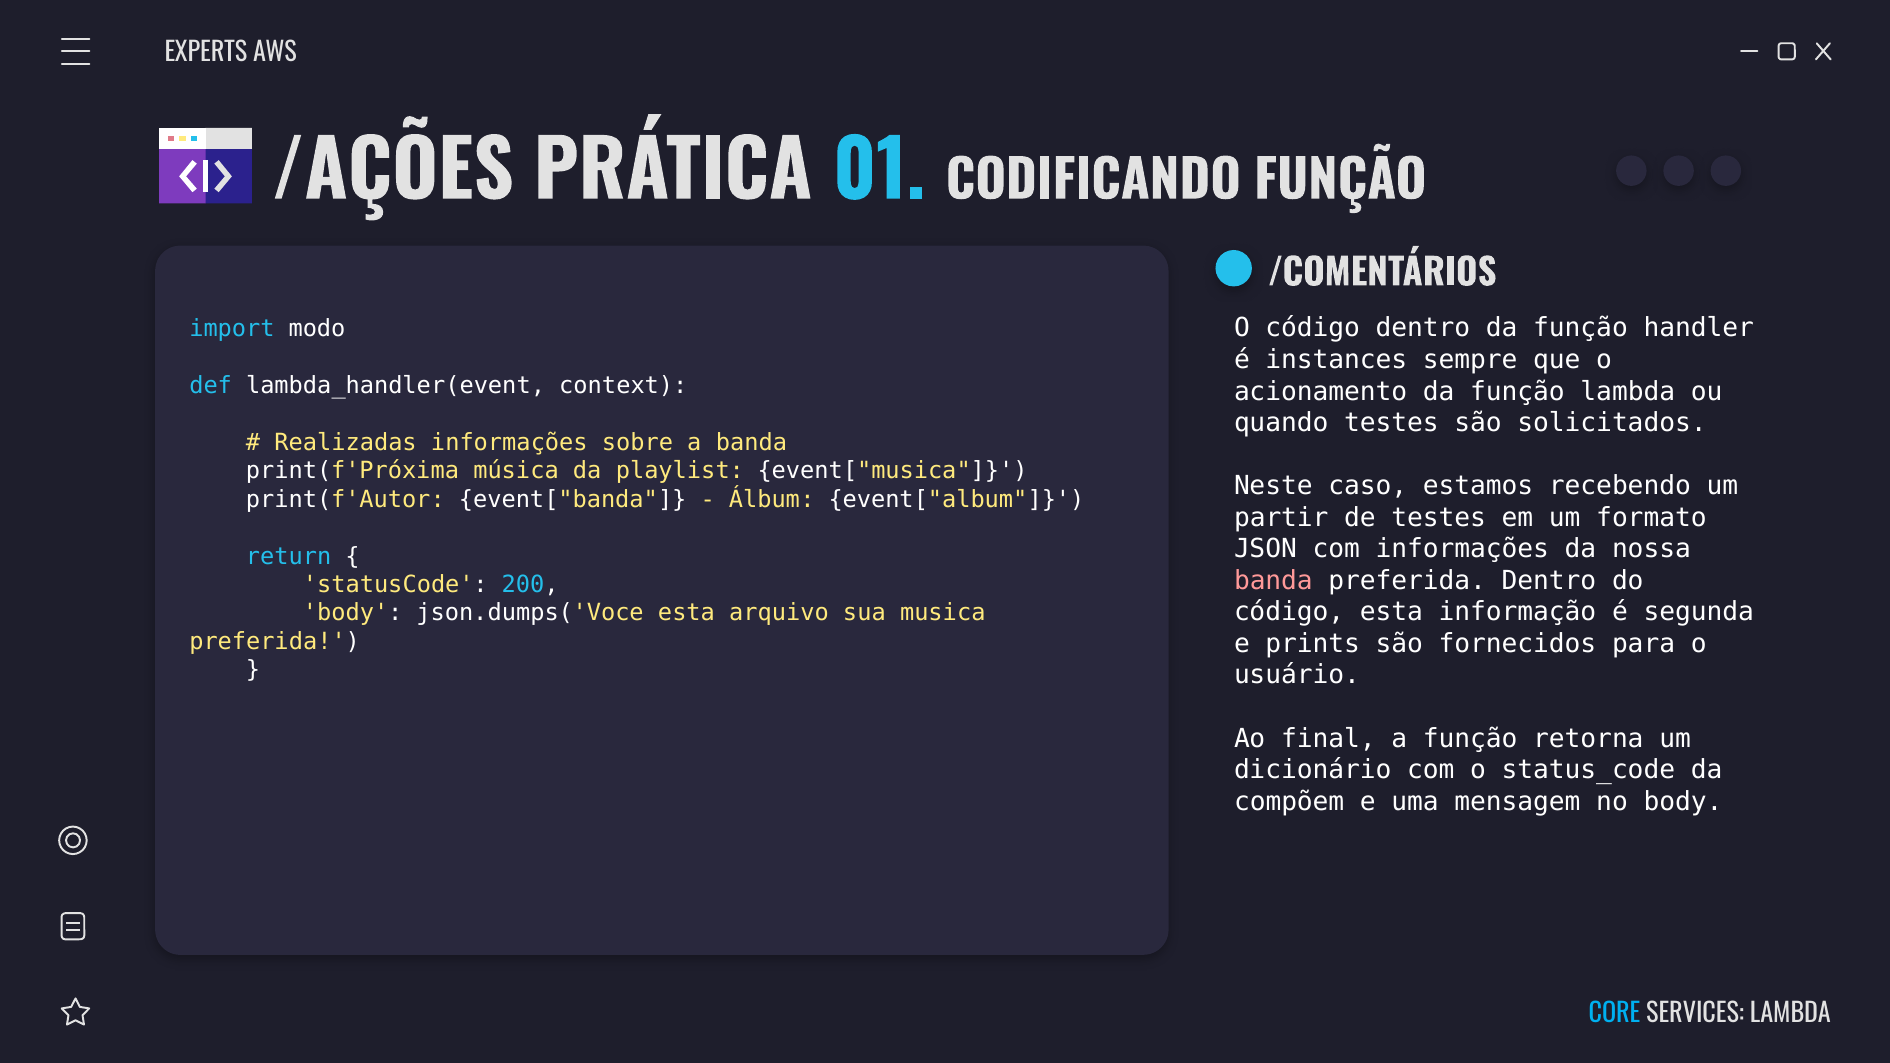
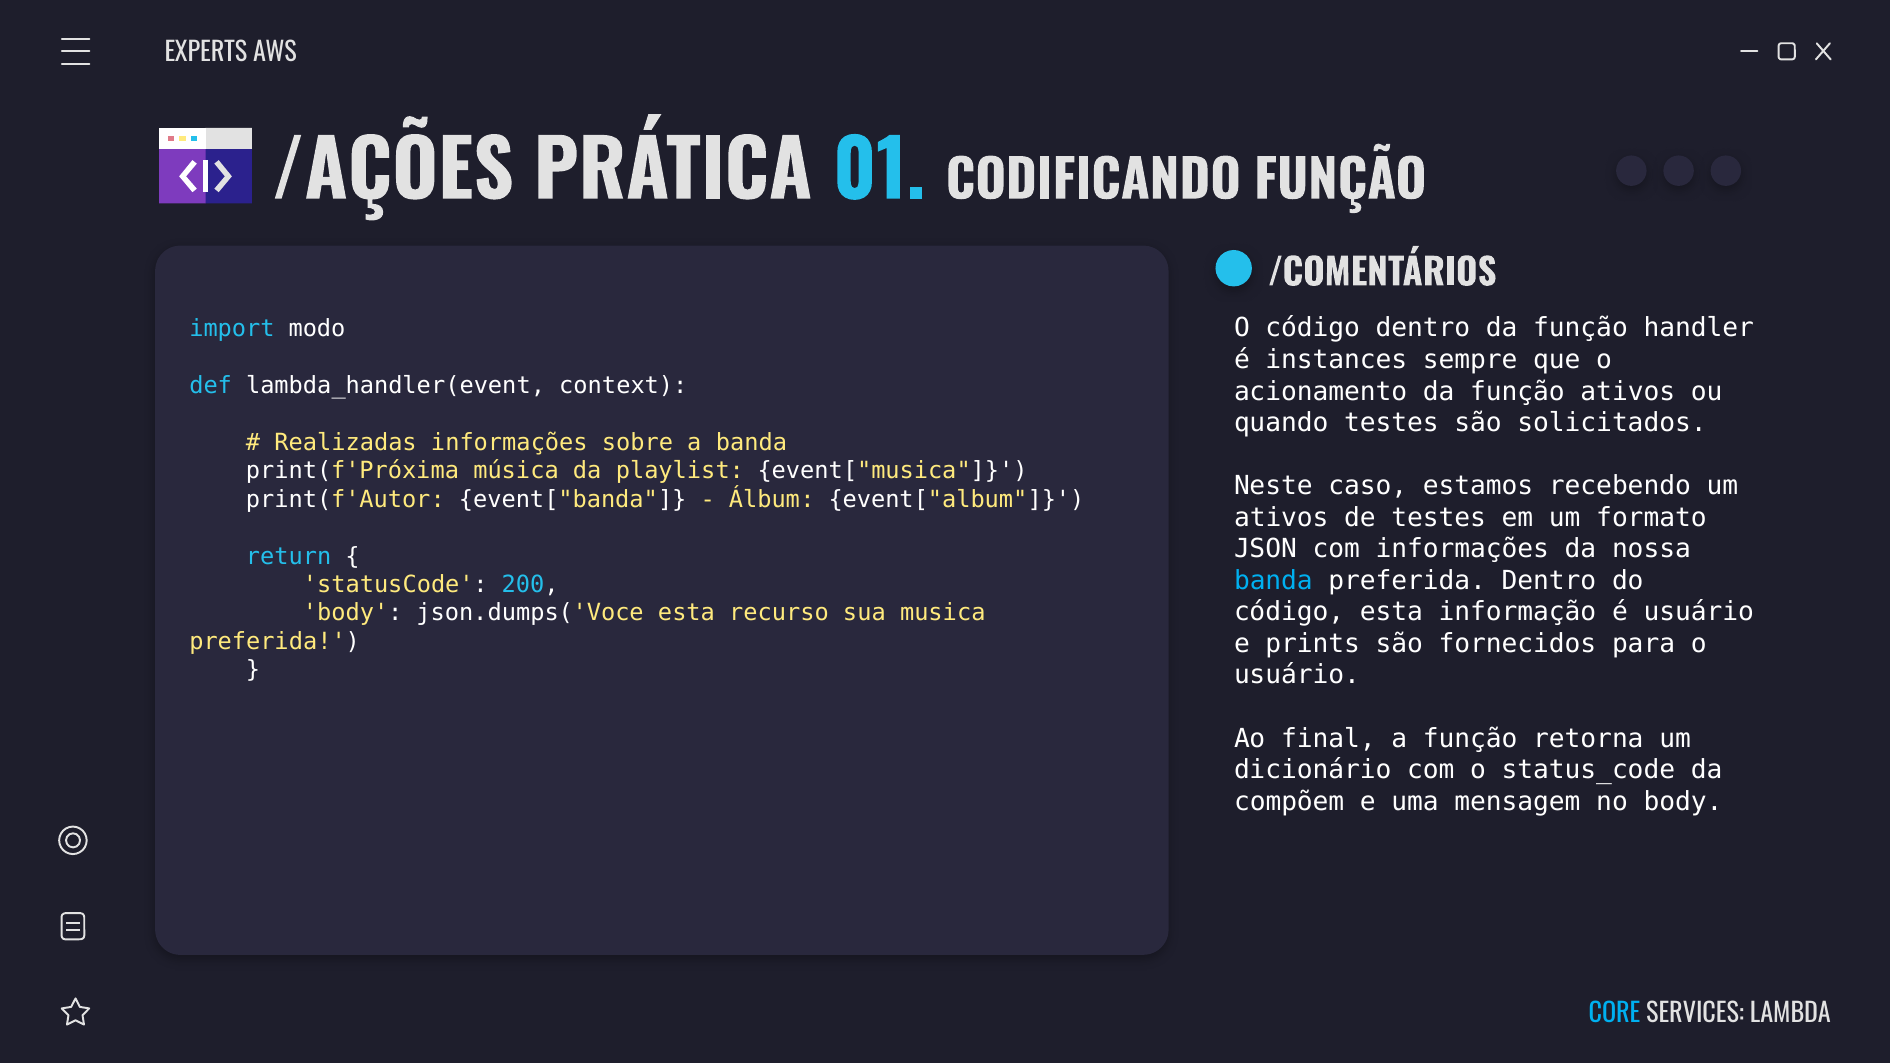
função lambda: lambda -> ativos (1628, 391)
partir: partir -> ativos (1281, 518)
banda colour: pink -> light blue (1273, 581)
é segunda: segunda -> usuário (1699, 612)
arquivo: arquivo -> recurso (779, 613)
